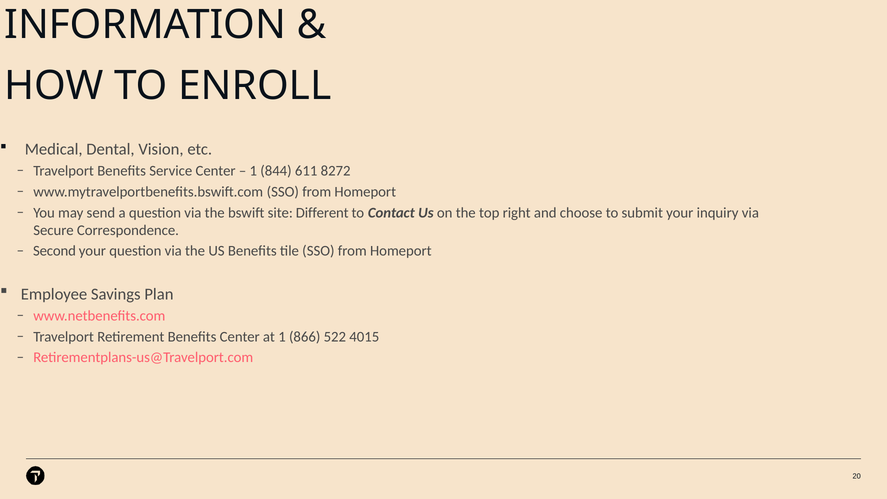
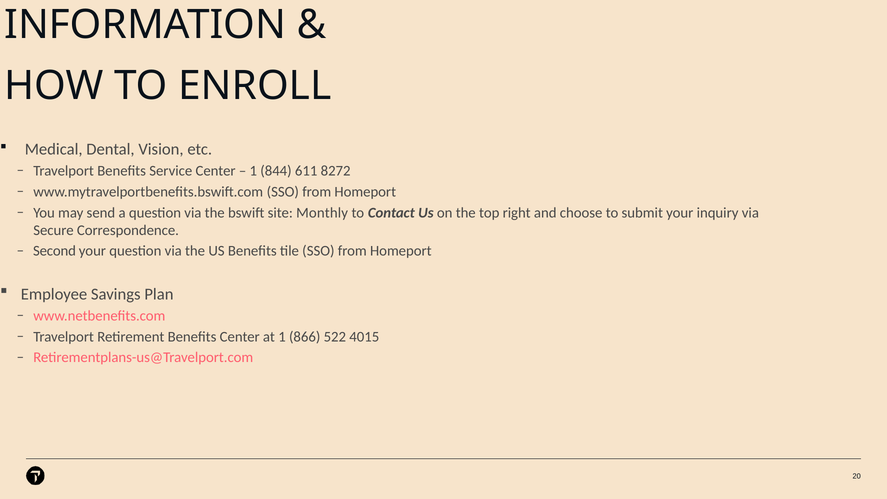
Different: Different -> Monthly (322, 213)
